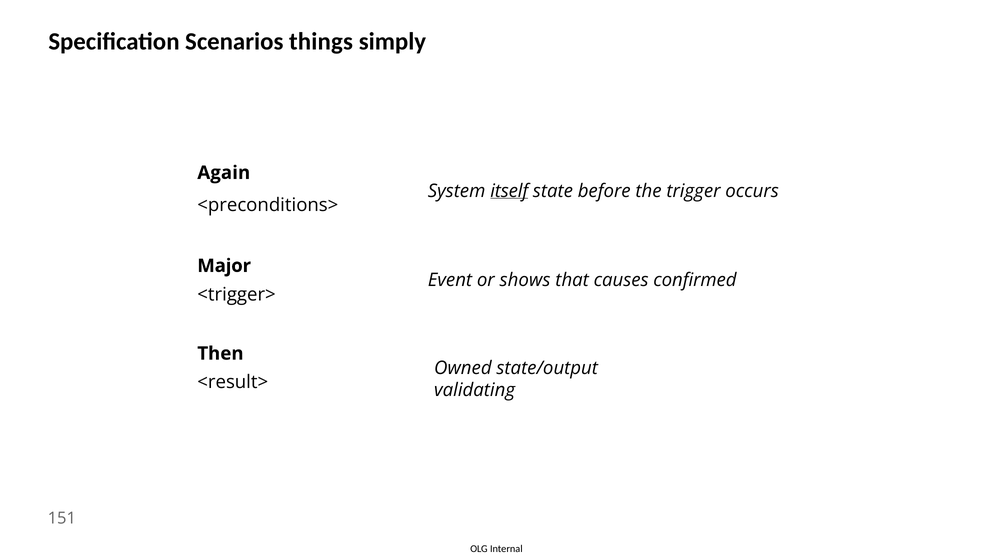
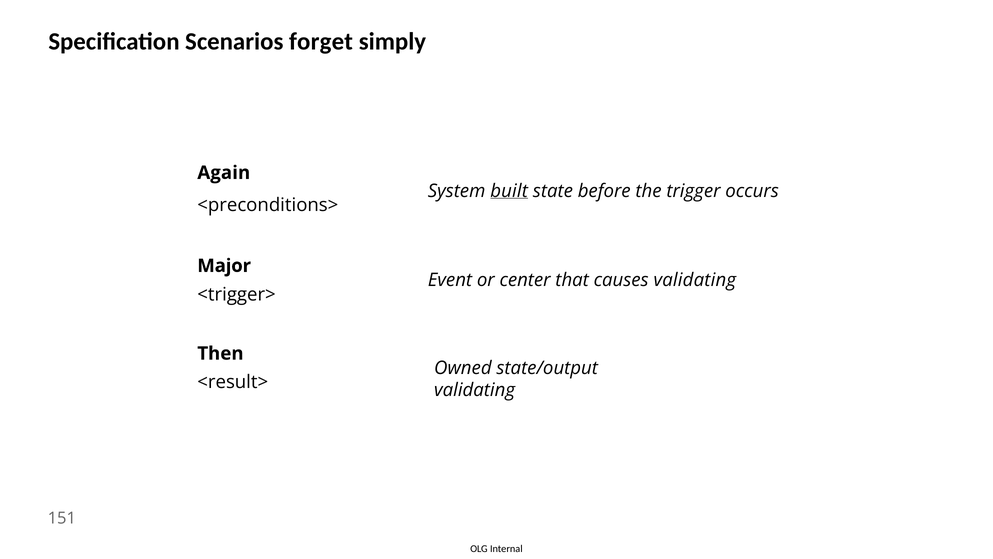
things: things -> forget (321, 42)
itself: itself -> built (509, 191)
shows: shows -> center (525, 280)
causes confirmed: confirmed -> validating (695, 280)
